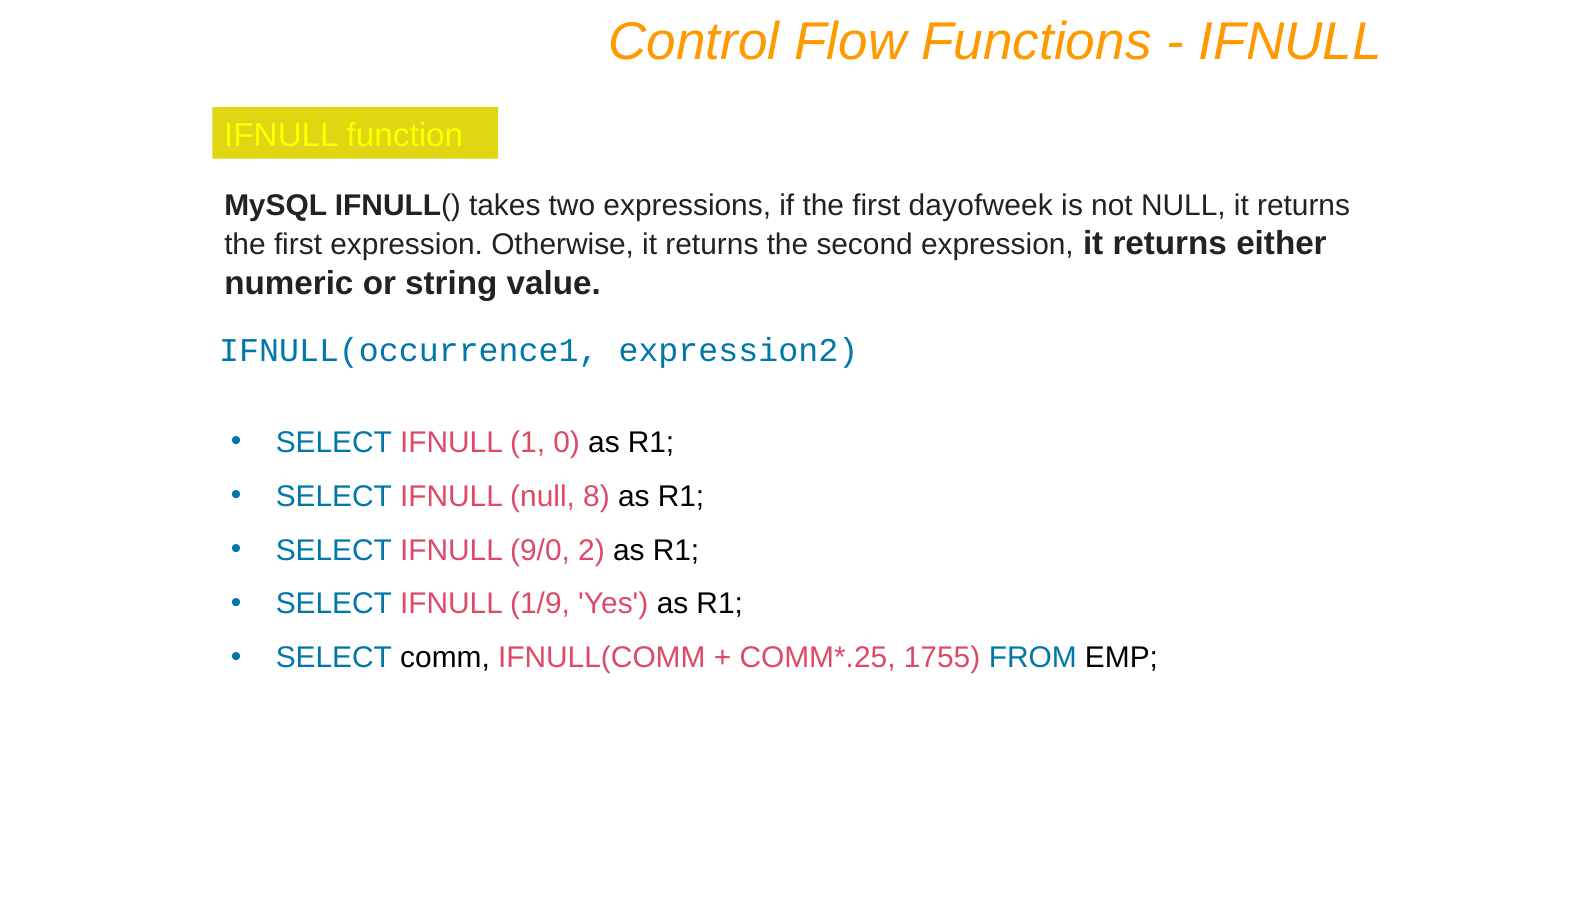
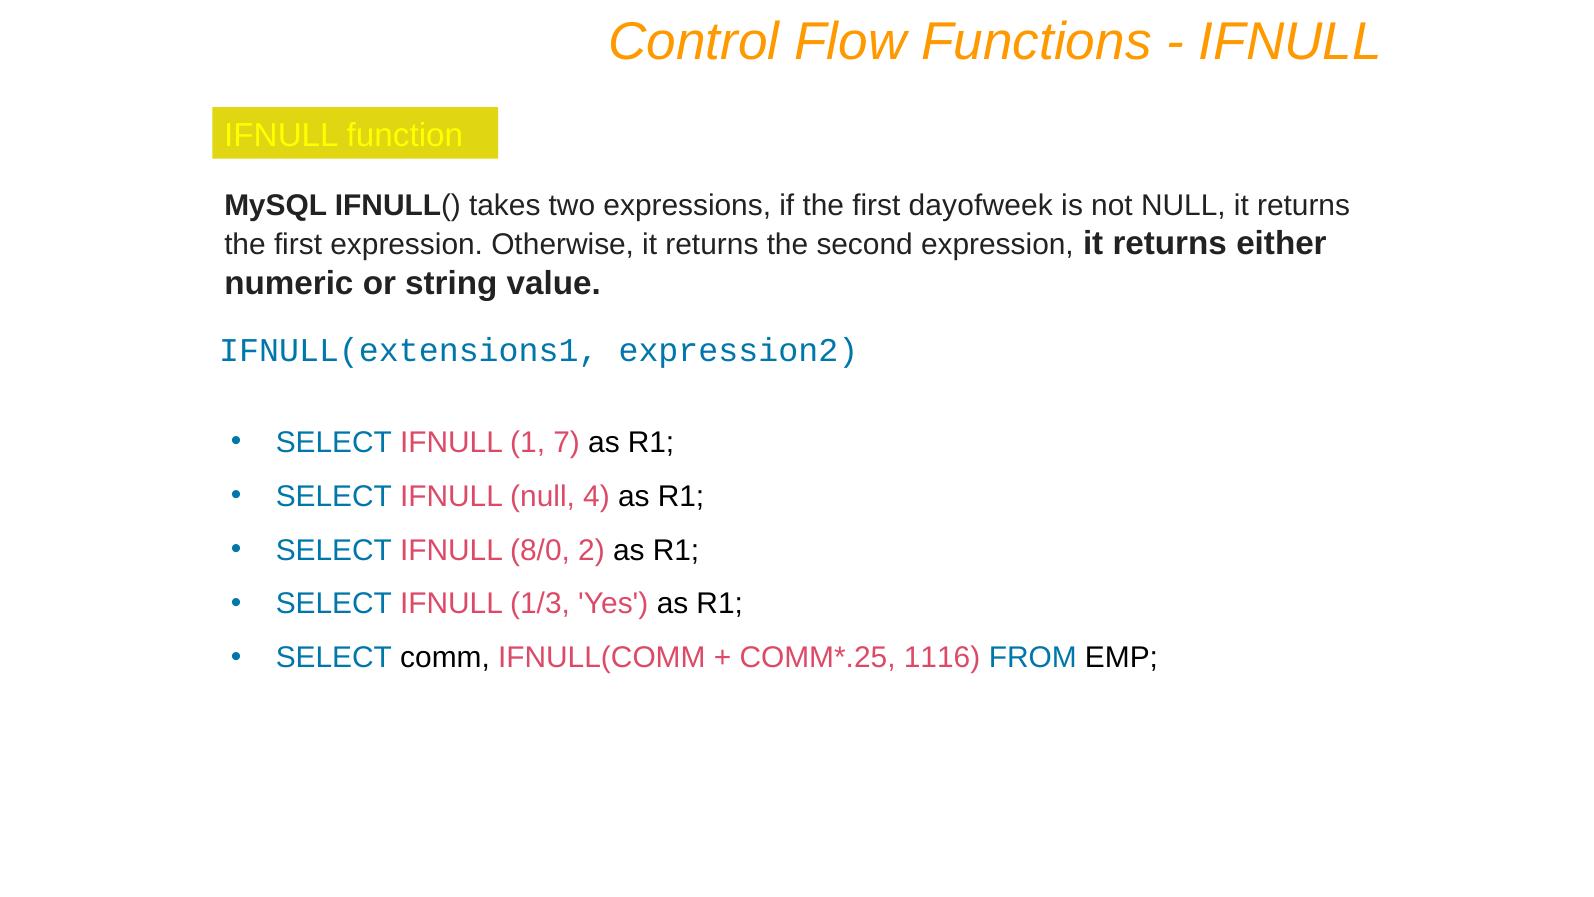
IFNULL(occurrence1: IFNULL(occurrence1 -> IFNULL(extensions1 (409, 351)
0: 0 -> 7 (567, 442)
8: 8 -> 4 (596, 496)
9/0: 9/0 -> 8/0 (540, 550)
1/9: 1/9 -> 1/3 (540, 604)
1755: 1755 -> 1116 (942, 658)
